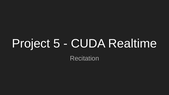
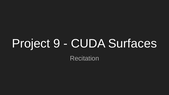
5: 5 -> 9 (57, 44)
Realtime: Realtime -> Surfaces (132, 44)
